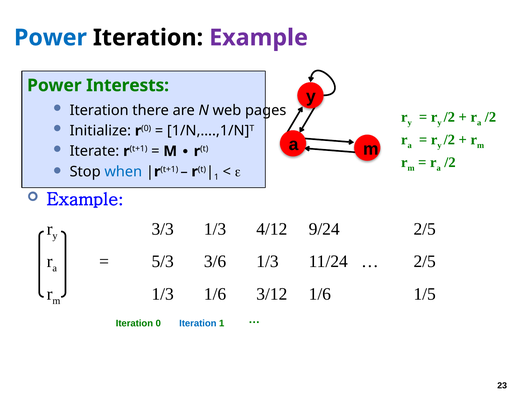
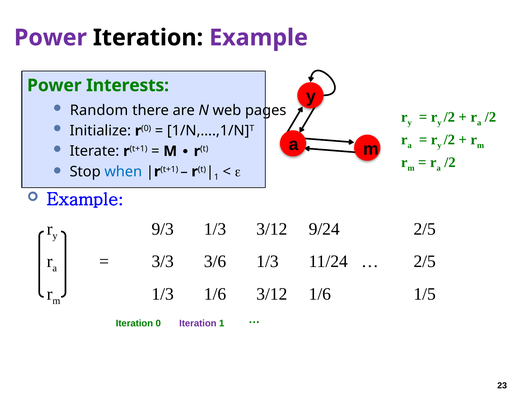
Power colour: blue -> purple (50, 38)
Iteration: Iteration -> Random (99, 110)
3/3: 3/3 -> 9/3 (163, 229)
1/3 4/12: 4/12 -> 3/12 (272, 229)
5/3: 5/3 -> 3/3 (163, 262)
Iteration colour: blue -> purple (198, 323)
